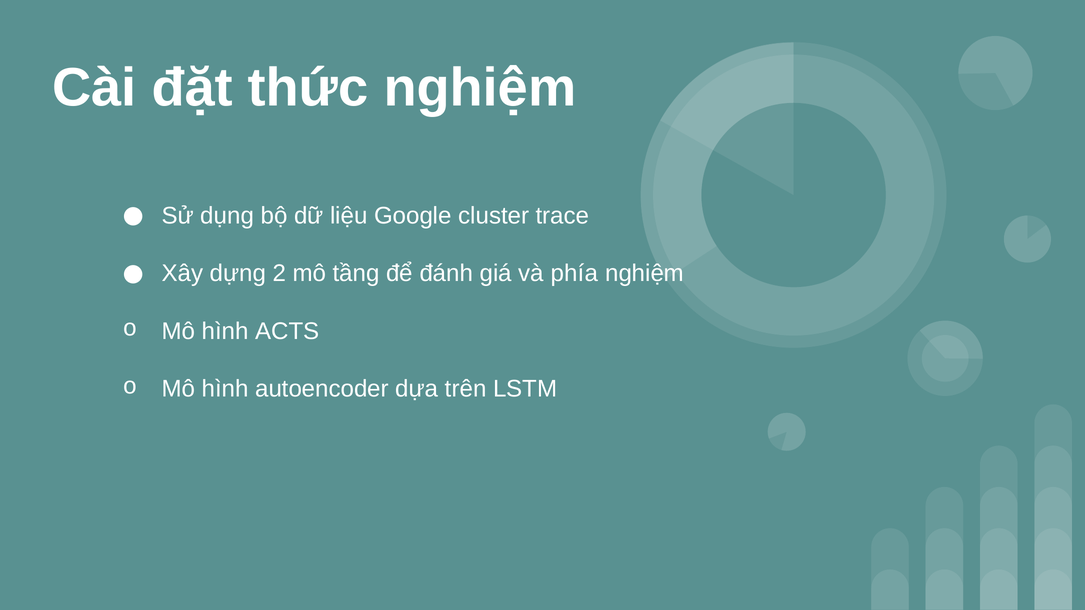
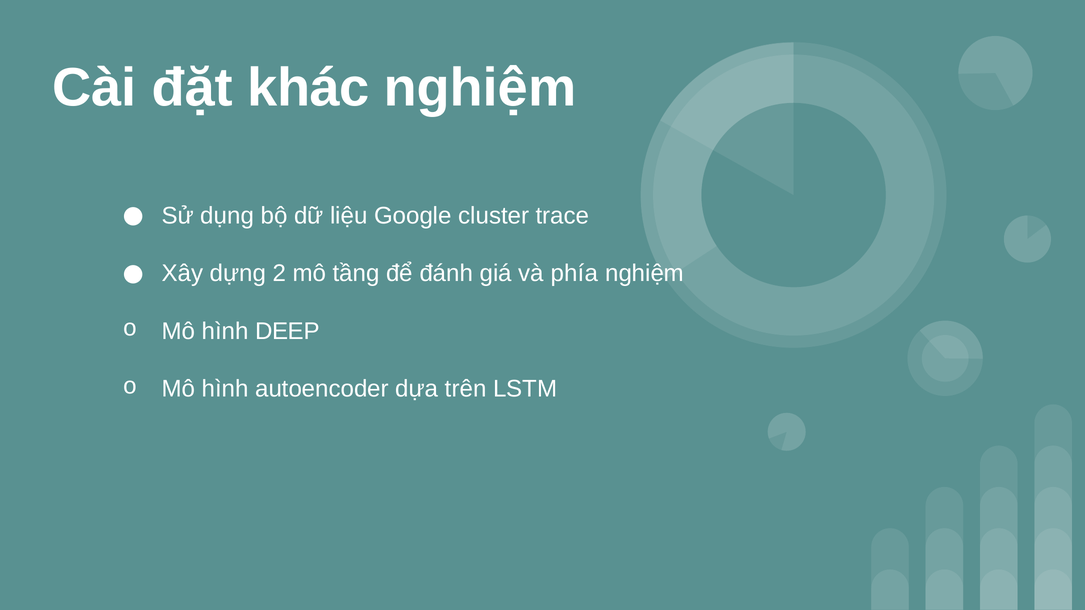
thức: thức -> khác (308, 88)
ACTS: ACTS -> DEEP (287, 331)
